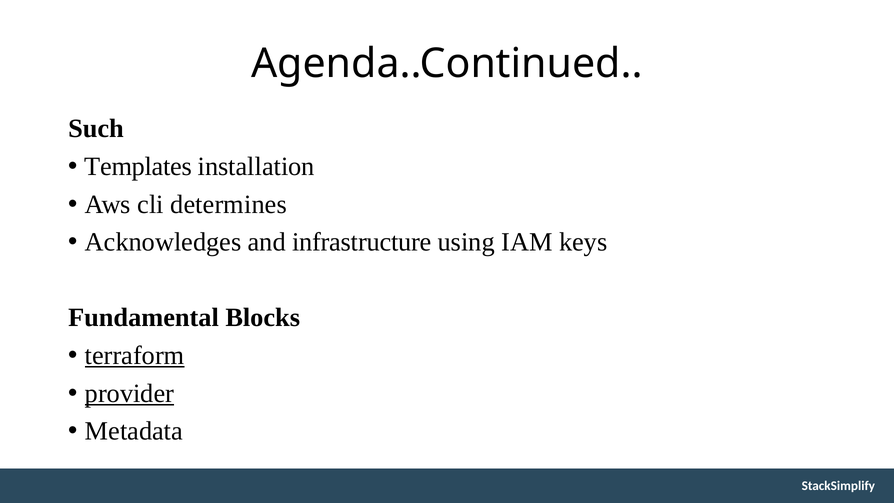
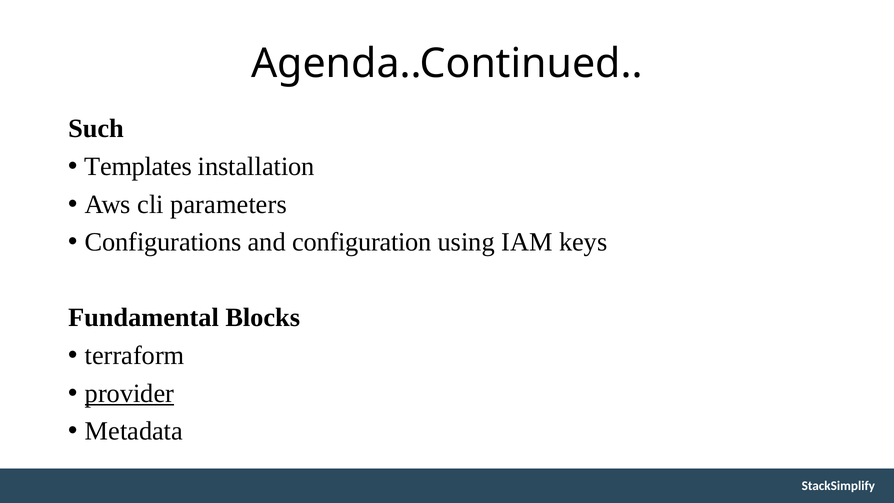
determines: determines -> parameters (229, 204)
Acknowledges: Acknowledges -> Configurations (163, 242)
infrastructure: infrastructure -> configuration (362, 242)
terraform underline: present -> none (135, 355)
